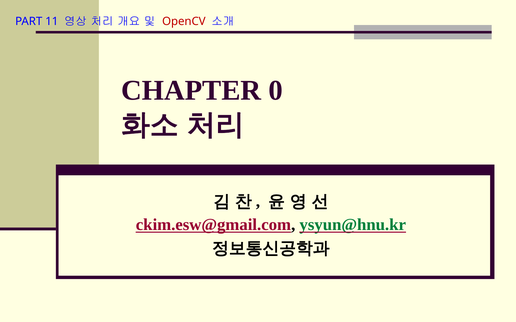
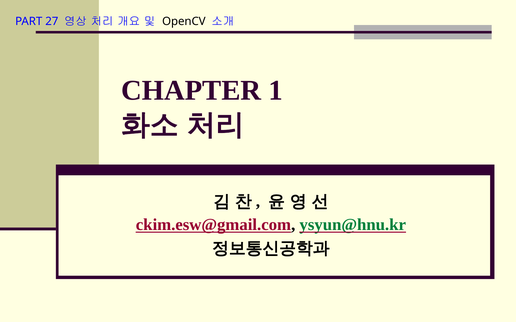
11: 11 -> 27 (52, 21)
OpenCV colour: red -> black (184, 21)
0: 0 -> 1 (276, 91)
